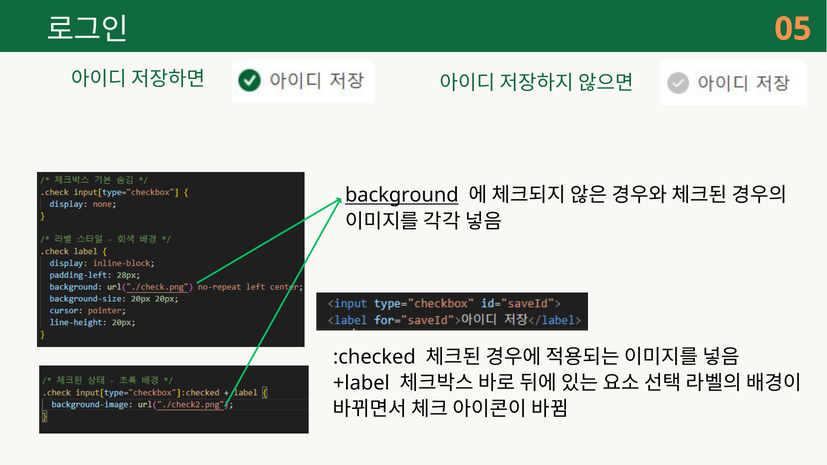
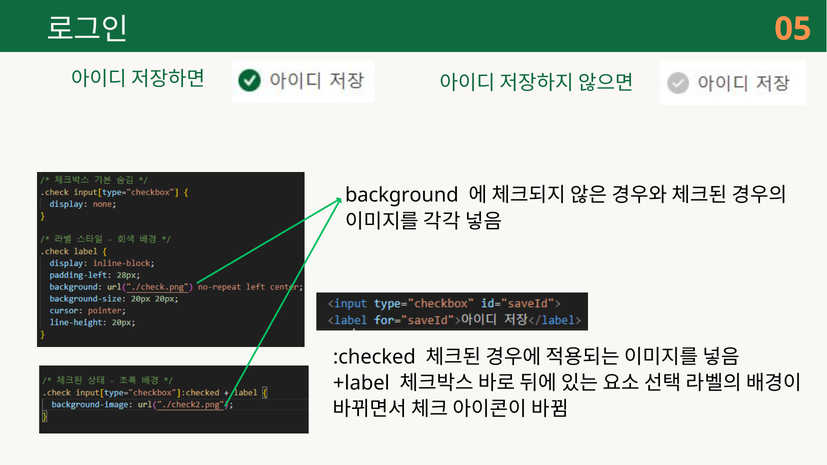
background underline: present -> none (402, 195)
